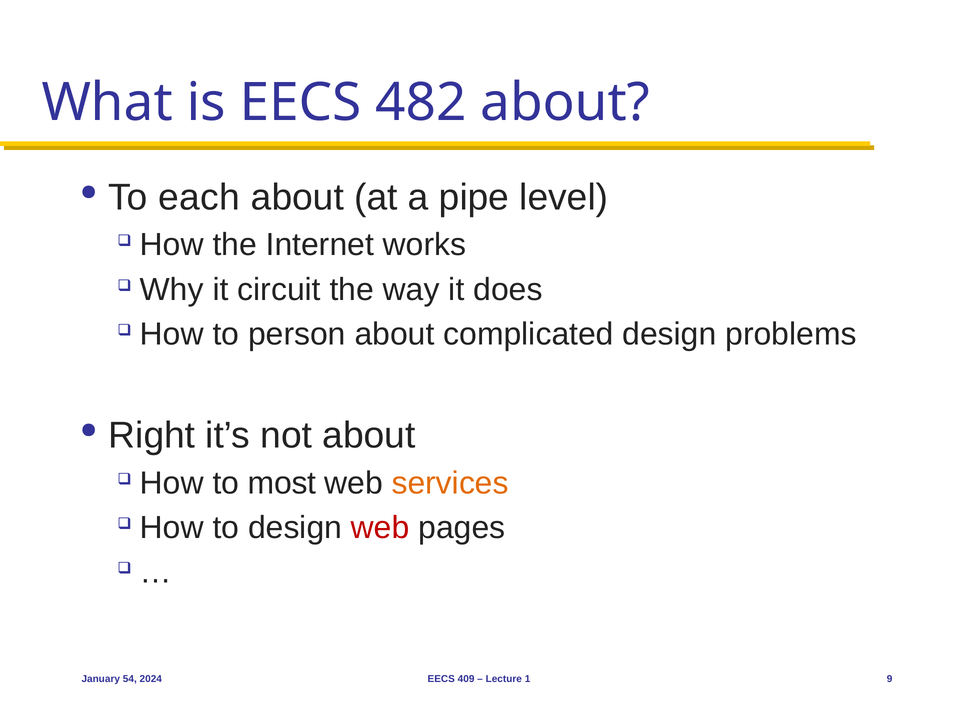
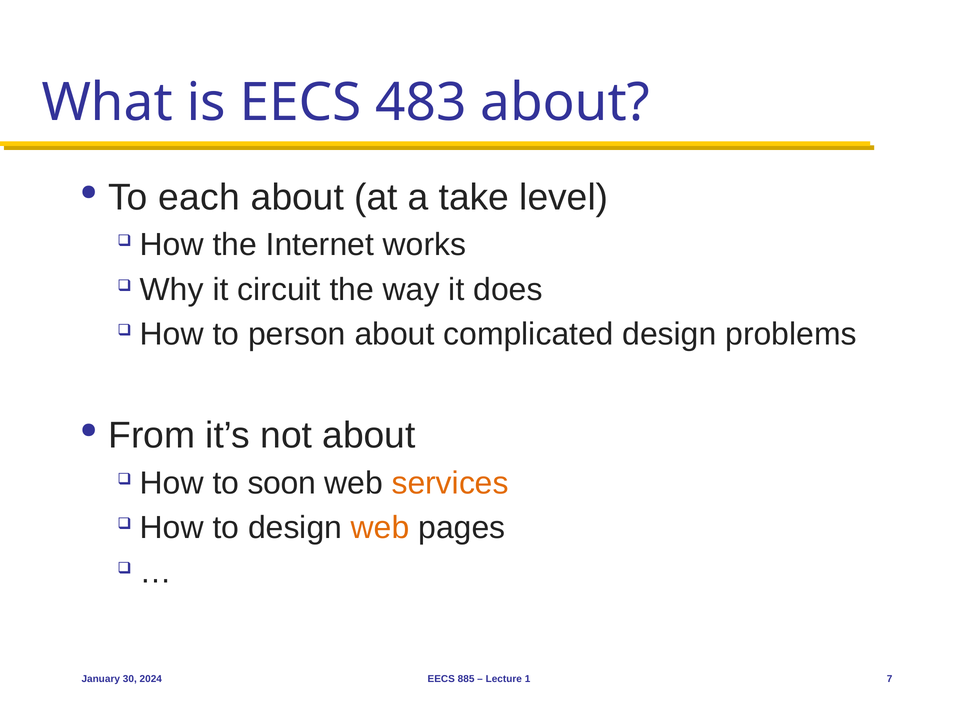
482: 482 -> 483 (421, 103)
pipe: pipe -> take (474, 197)
Right: Right -> From (152, 436)
most: most -> soon (282, 483)
web colour: red -> orange (380, 528)
54: 54 -> 30 (130, 679)
409: 409 -> 885 (466, 679)
9: 9 -> 7 (890, 679)
